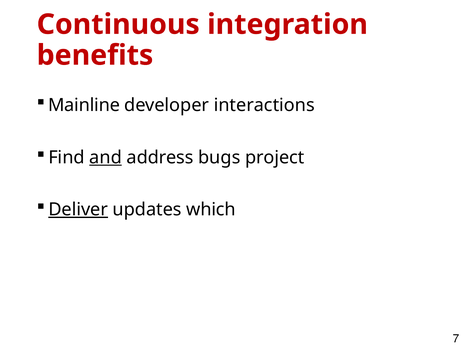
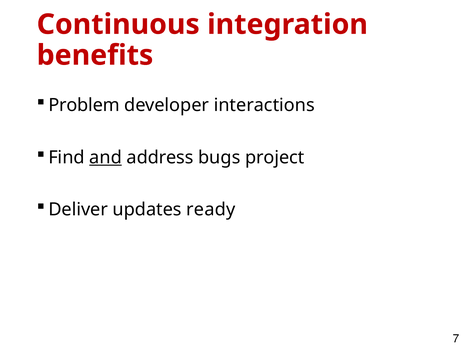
Mainline: Mainline -> Problem (84, 105)
Deliver underline: present -> none (78, 209)
which: which -> ready (211, 209)
